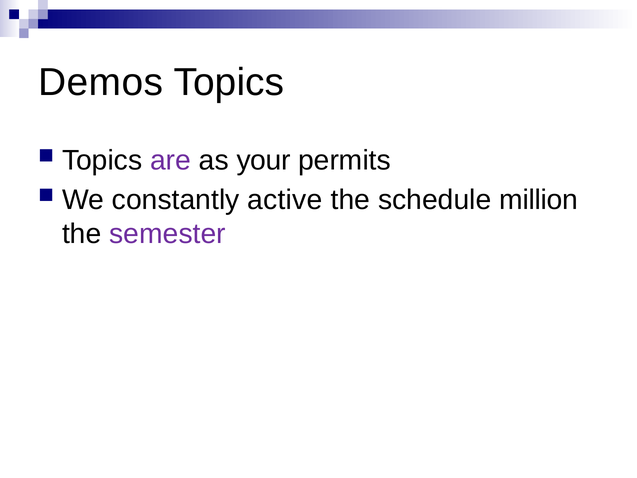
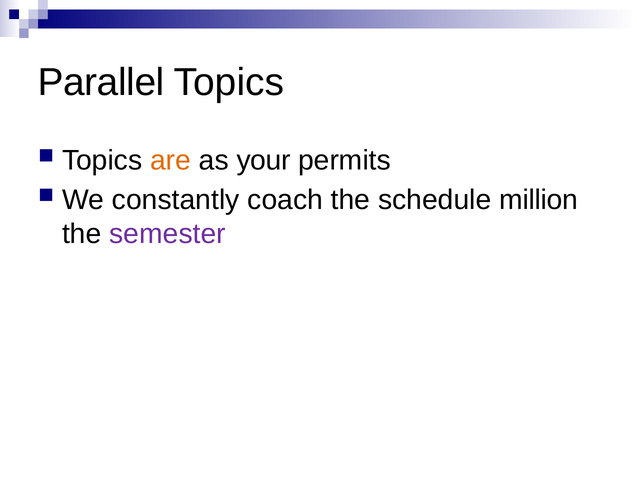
Demos: Demos -> Parallel (101, 82)
are colour: purple -> orange (171, 160)
active: active -> coach (285, 200)
